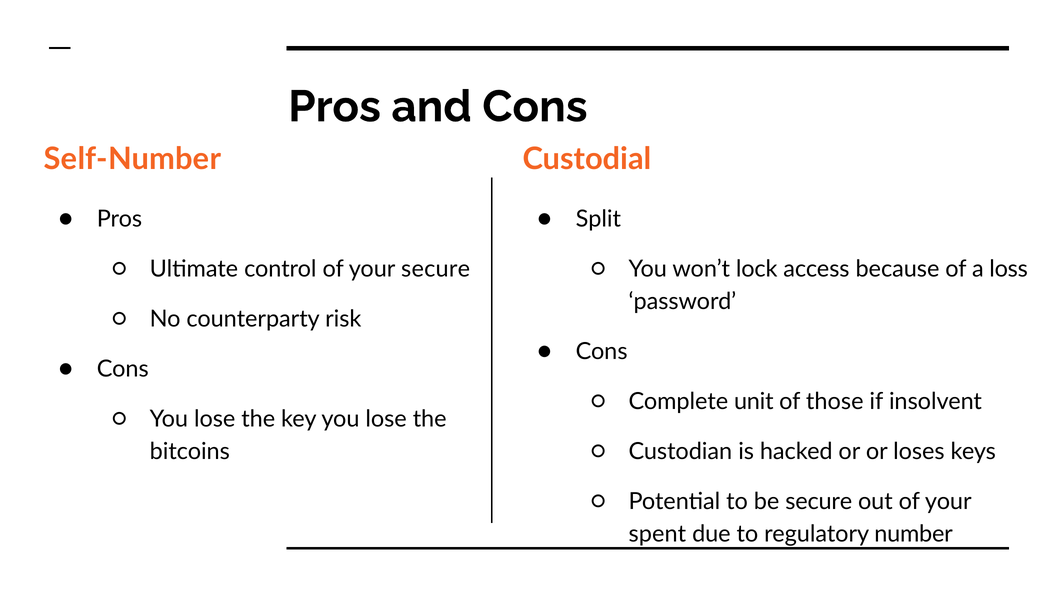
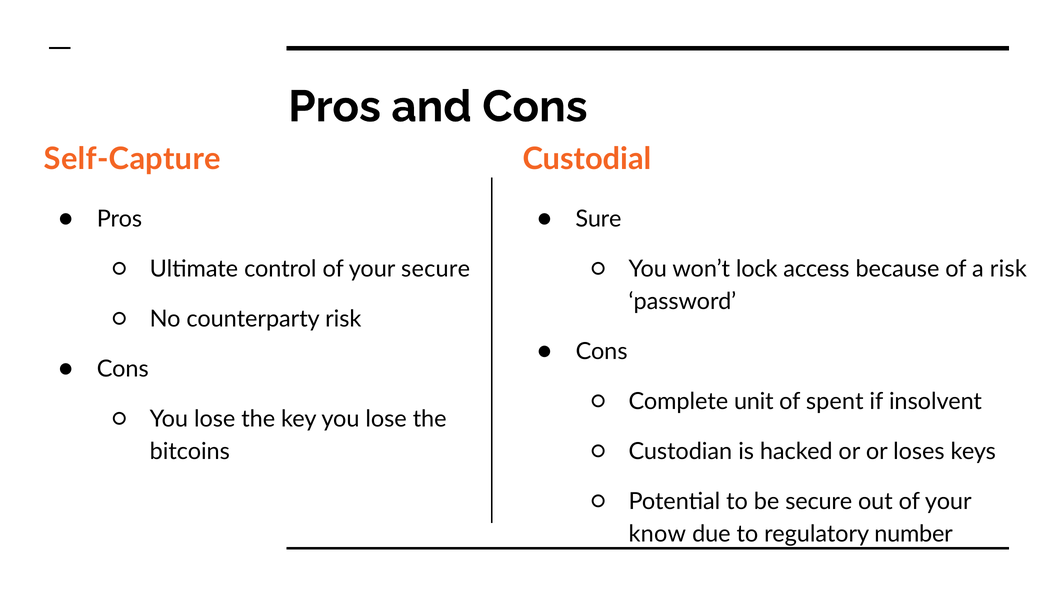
Self-Number: Self-Number -> Self-Capture (132, 159)
Split: Split -> Sure (598, 219)
a loss: loss -> risk (1008, 269)
those: those -> spent (835, 402)
spent: spent -> know (657, 534)
